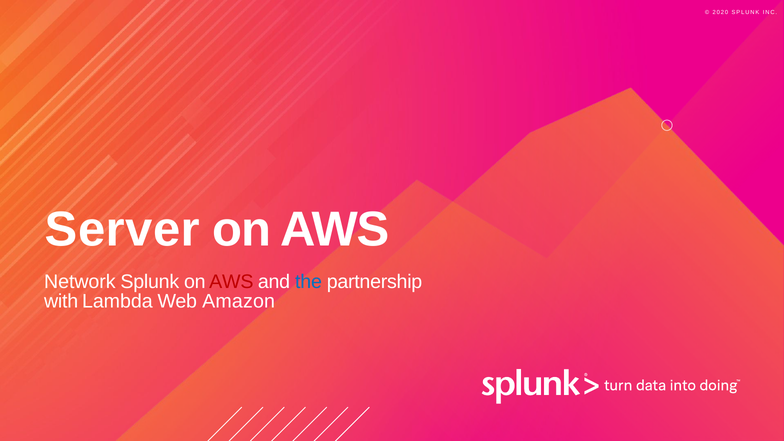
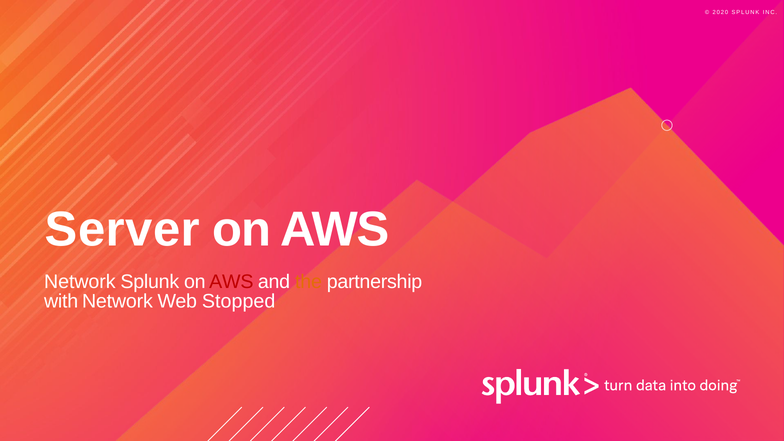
the colour: blue -> orange (308, 282)
with Lambda: Lambda -> Network (117, 301)
Amazon: Amazon -> Stopped (239, 301)
